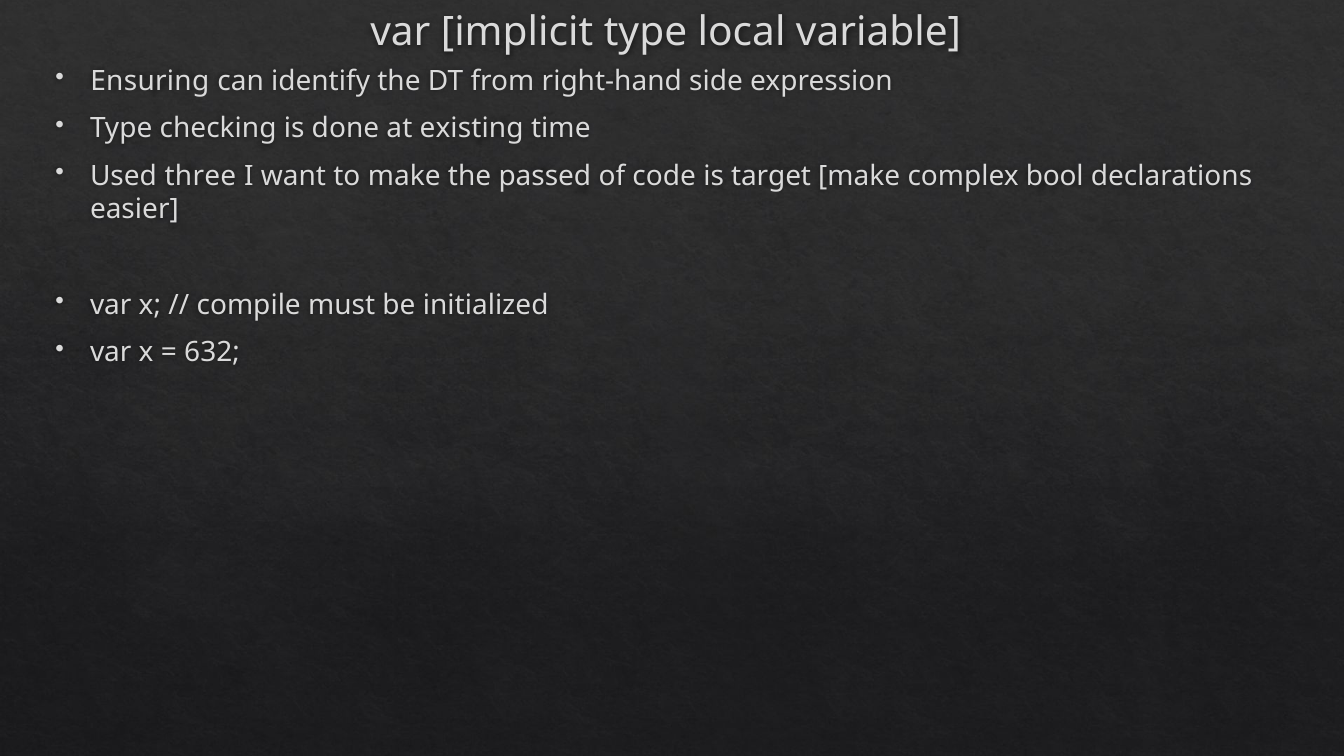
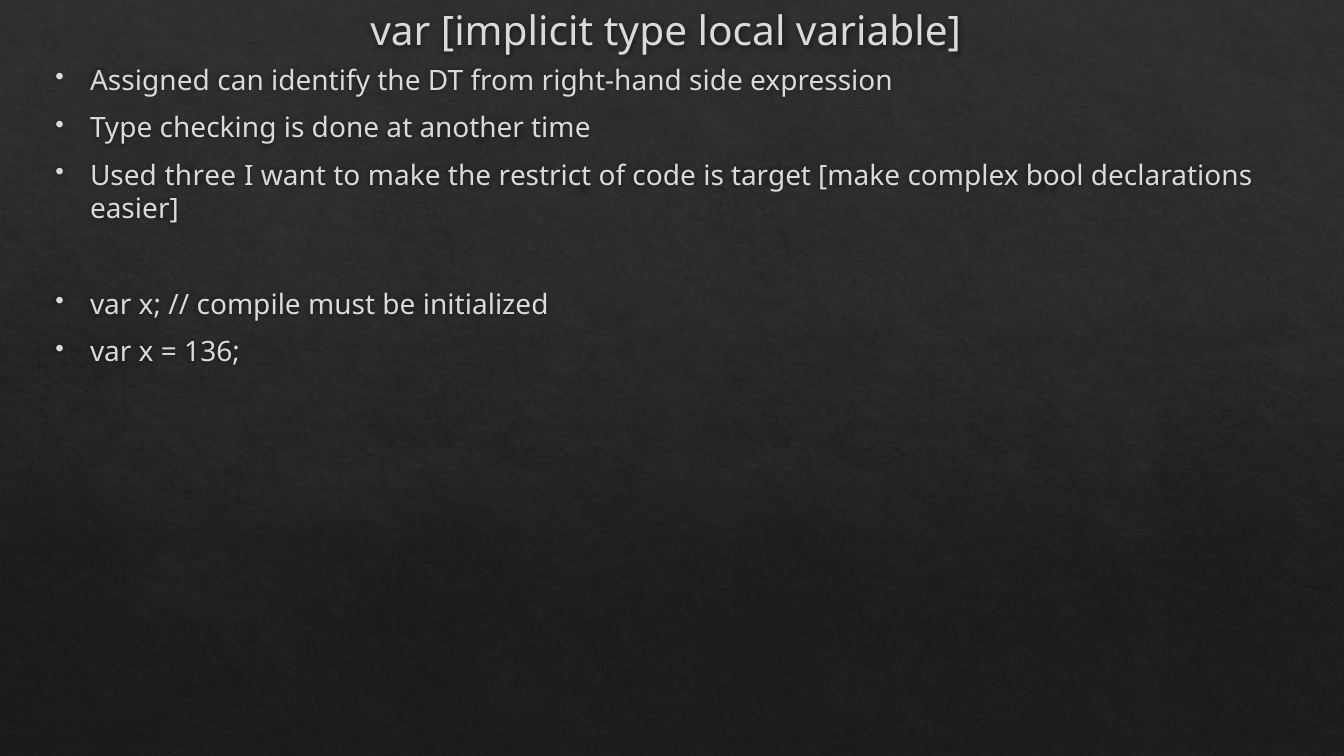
Ensuring: Ensuring -> Assigned (150, 81)
existing: existing -> another (472, 128)
passed: passed -> restrict (545, 176)
632: 632 -> 136 (212, 352)
